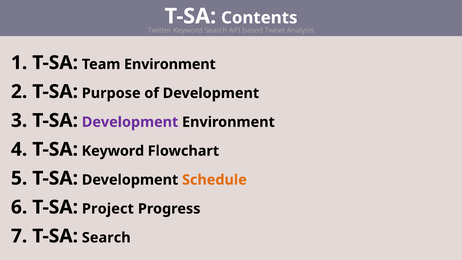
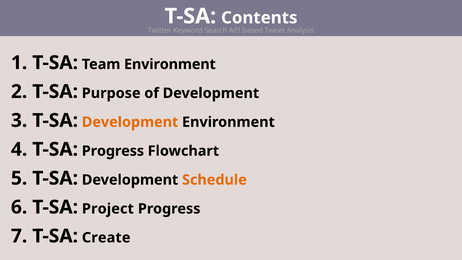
Development colour: purple -> orange (130, 122)
T-SA Keyword: Keyword -> Progress (113, 151)
T-SA Search: Search -> Create (106, 238)
